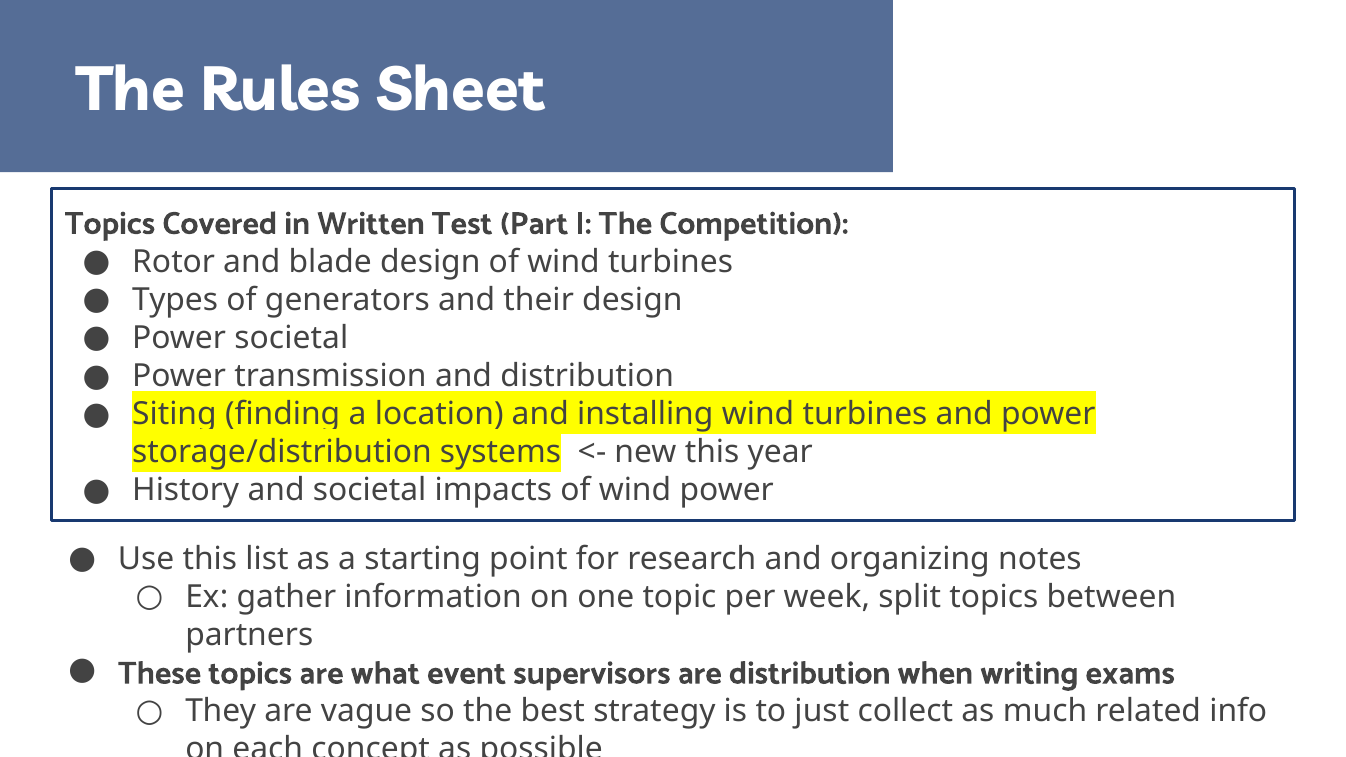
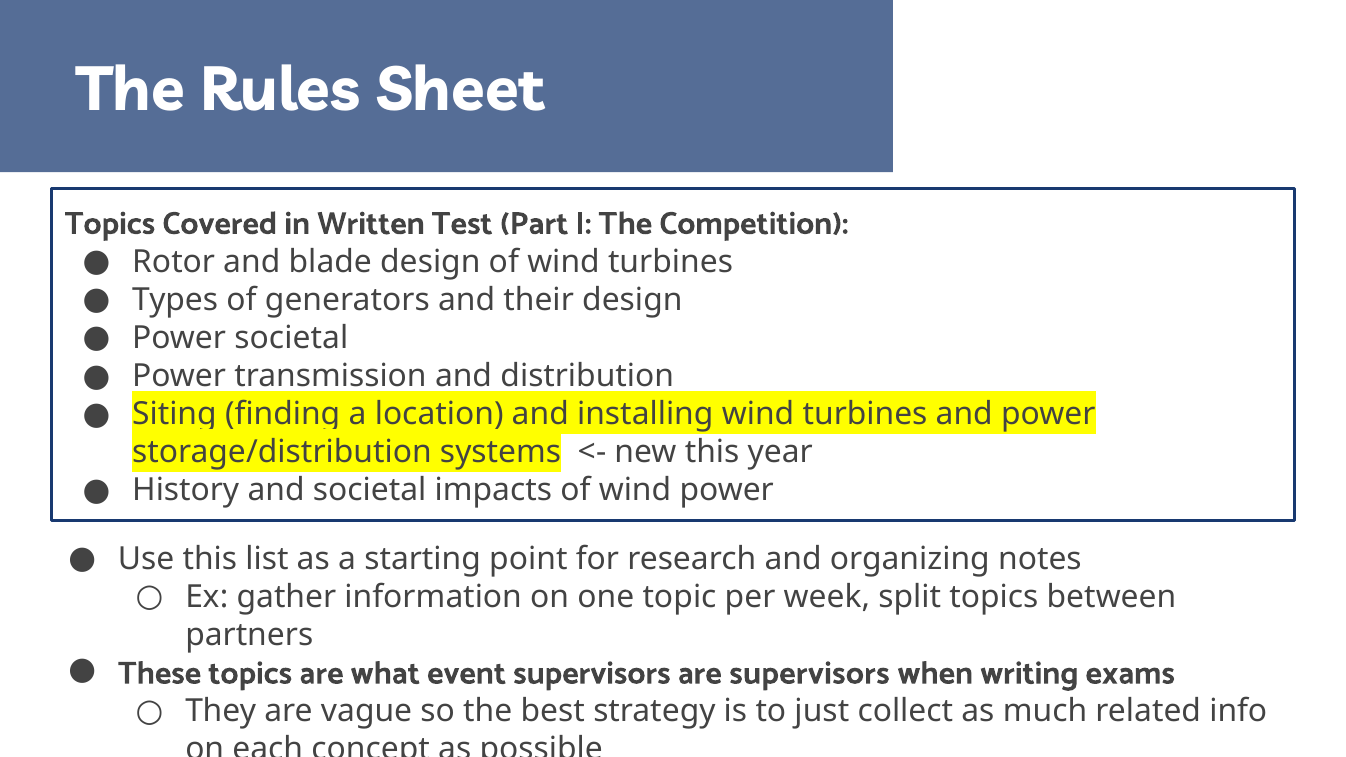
are distribution: distribution -> supervisors (810, 673)
